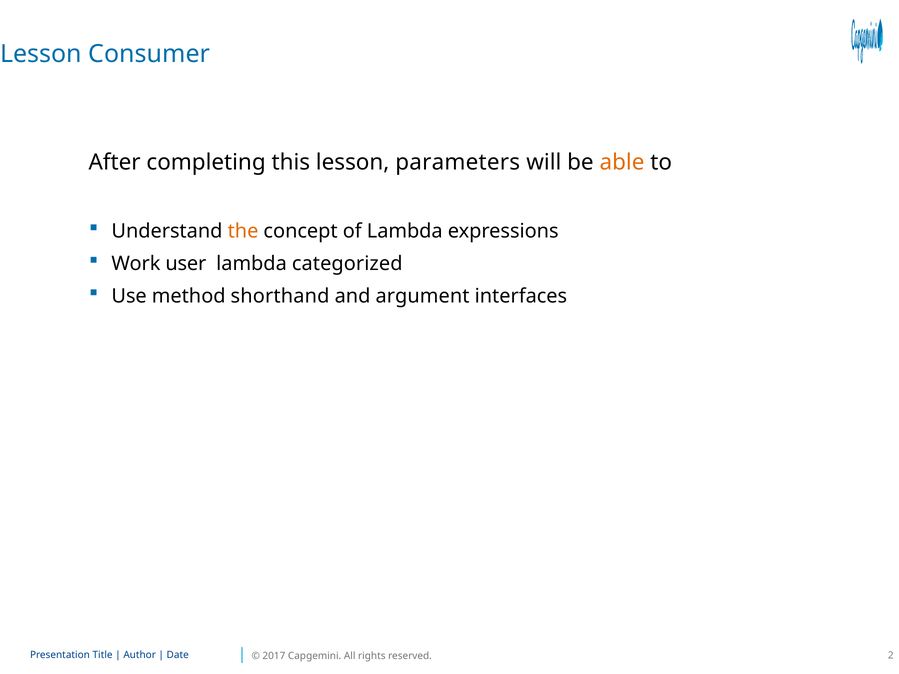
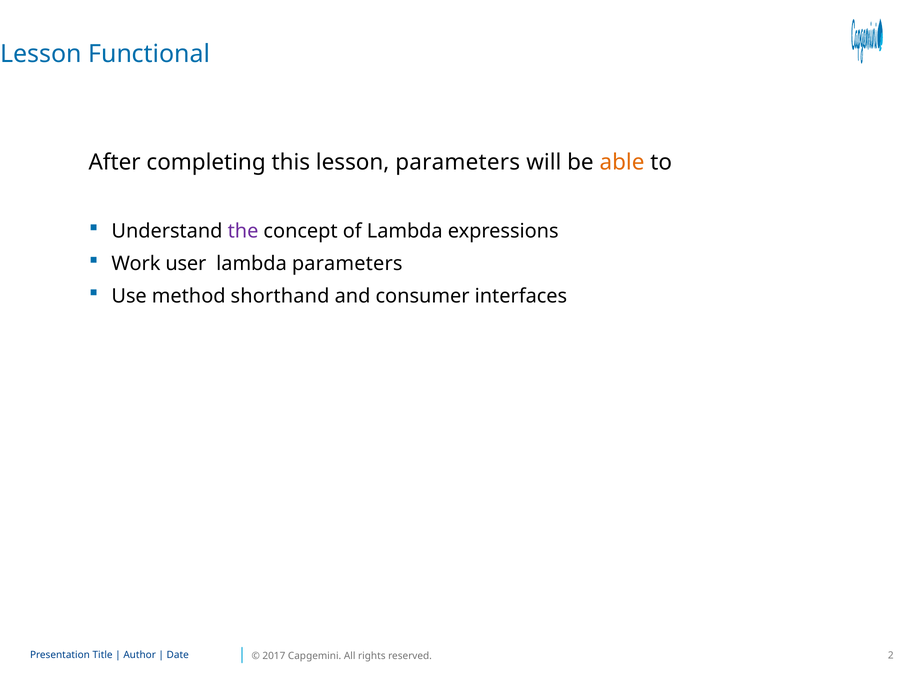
Consumer: Consumer -> Functional (149, 54)
the colour: orange -> purple (243, 231)
lambda categorized: categorized -> parameters (347, 264)
argument: argument -> consumer (423, 296)
